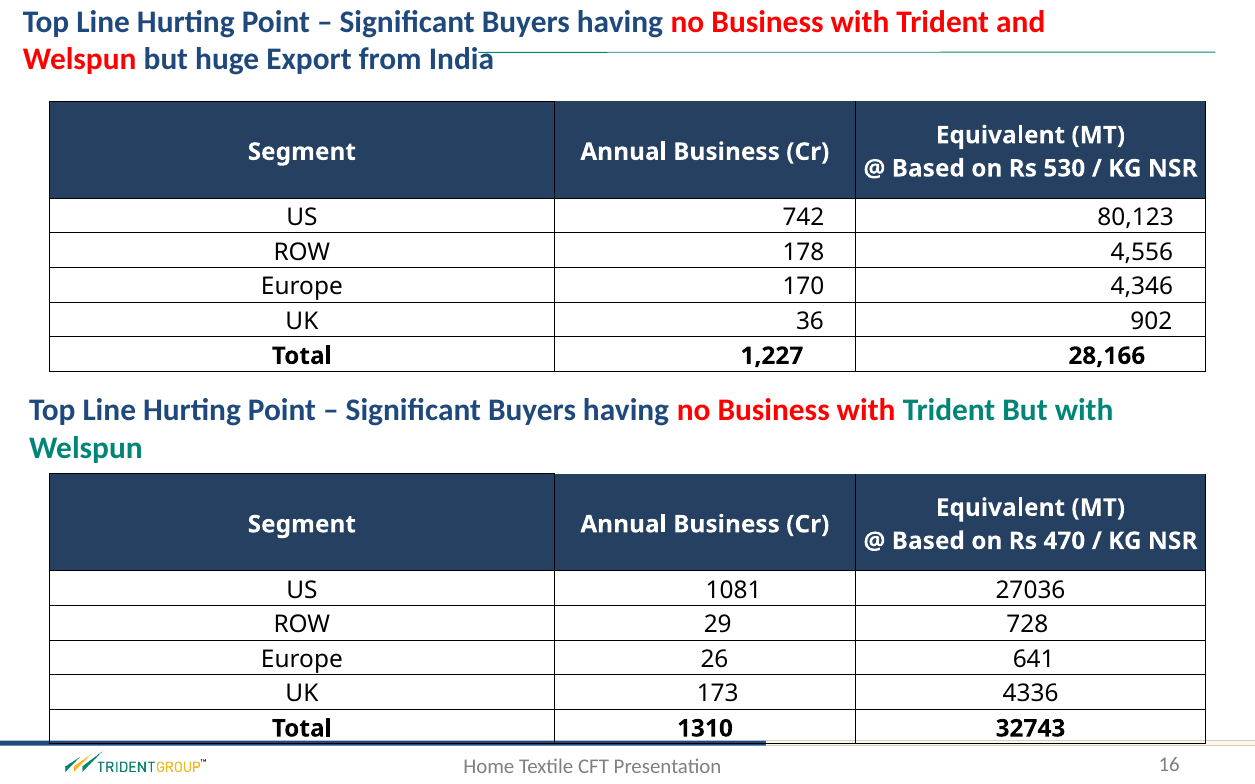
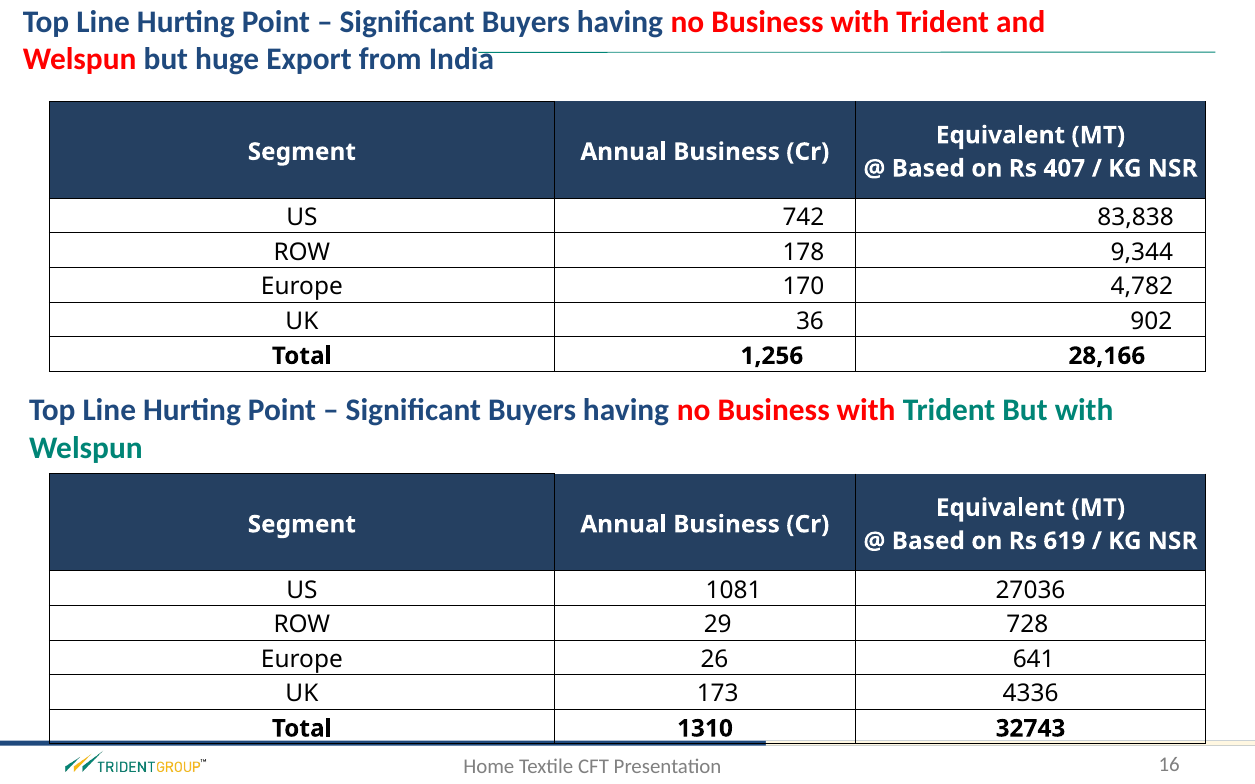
530: 530 -> 407 (1064, 169)
80,123: 80,123 -> 83,838 (1136, 218)
4,556: 4,556 -> 9,344 (1142, 252)
4,346: 4,346 -> 4,782 (1142, 287)
1,227: 1,227 -> 1,256 (772, 356)
470: 470 -> 619 (1064, 541)
